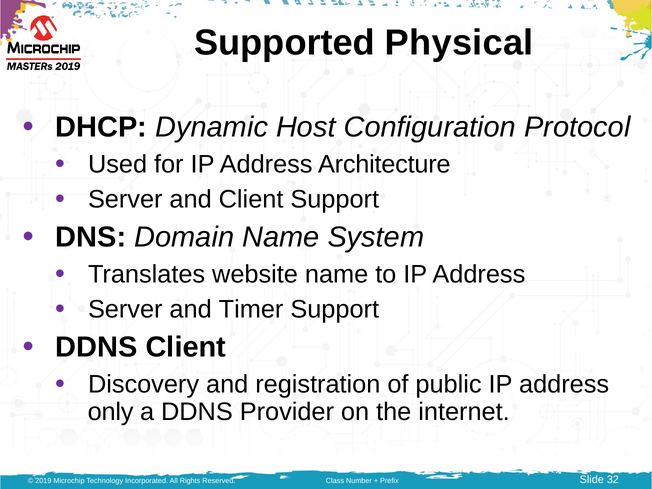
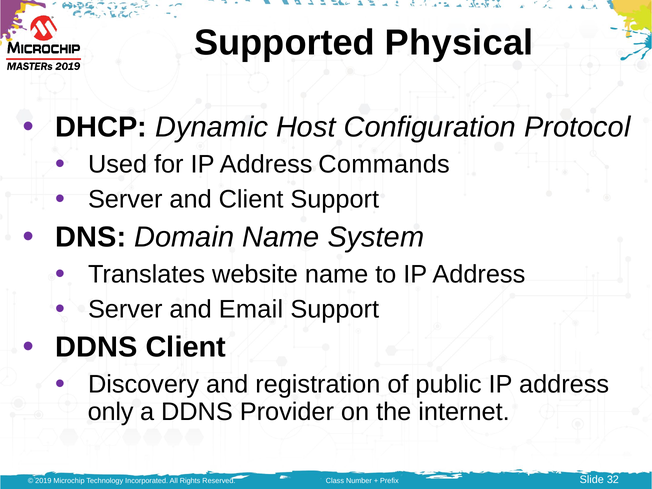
Architecture: Architecture -> Commands (384, 164)
Timer: Timer -> Email (251, 309)
